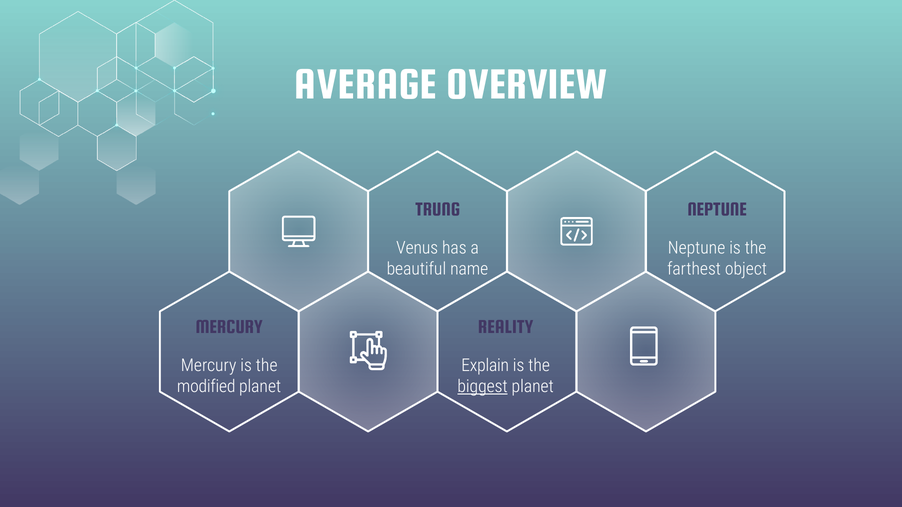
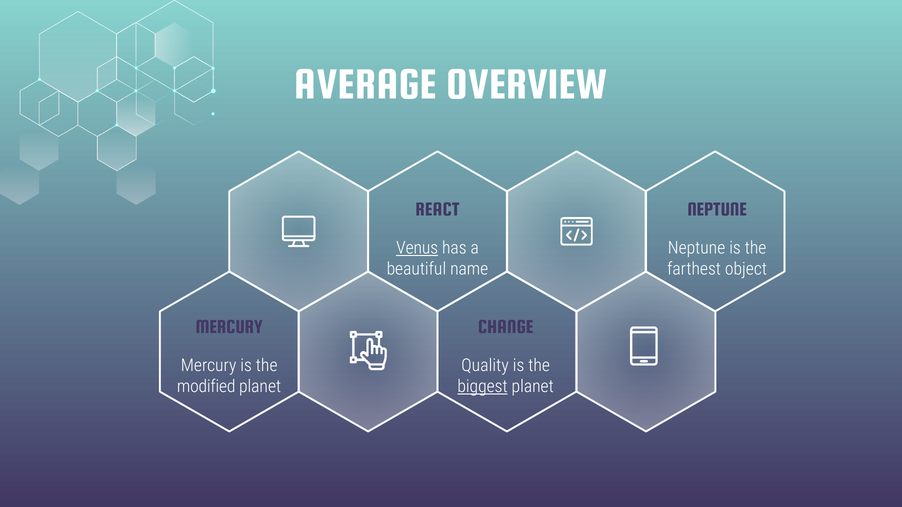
TRUNG: TRUNG -> REACT (437, 209)
Venus underline: none -> present (417, 248)
REALITY: REALITY -> CHANGE (506, 327)
Explain: Explain -> Quality (485, 366)
